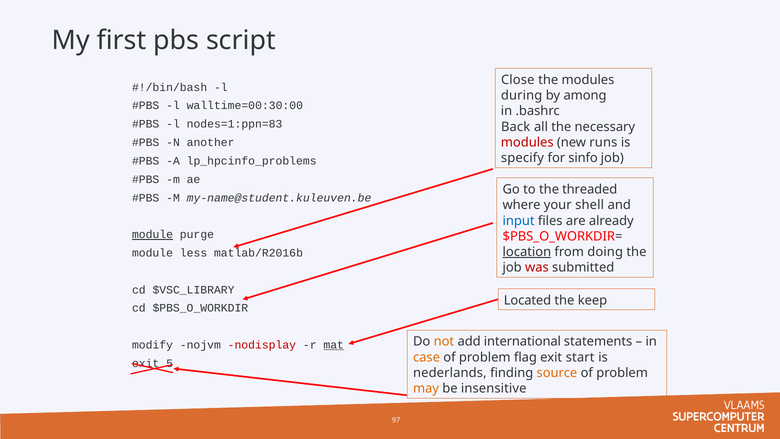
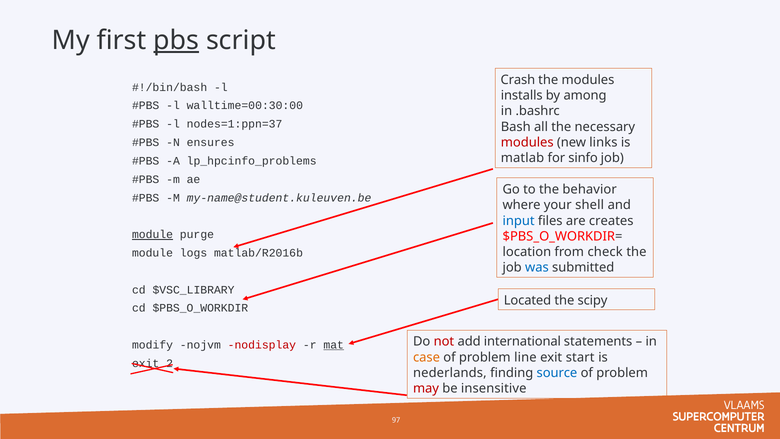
pbs underline: none -> present (176, 40)
Close: Close -> Crash (518, 80)
during: during -> installs (522, 95)
nodes=1:ppn=83: nodes=1:ppn=83 -> nodes=1:ppn=37 (235, 124)
Back: Back -> Bash (516, 127)
another: another -> ensures (211, 142)
runs: runs -> links (603, 142)
specify: specify -> matlab (522, 158)
threaded: threaded -> behavior (590, 189)
already: already -> creates (611, 221)
location underline: present -> none (527, 252)
doing: doing -> check (605, 252)
less: less -> logs (194, 253)
was colour: red -> blue (537, 267)
keep: keep -> scipy (592, 300)
not colour: orange -> red (444, 342)
flag: flag -> line (525, 357)
5: 5 -> 2 (170, 363)
source colour: orange -> blue (557, 373)
may colour: orange -> red (426, 388)
